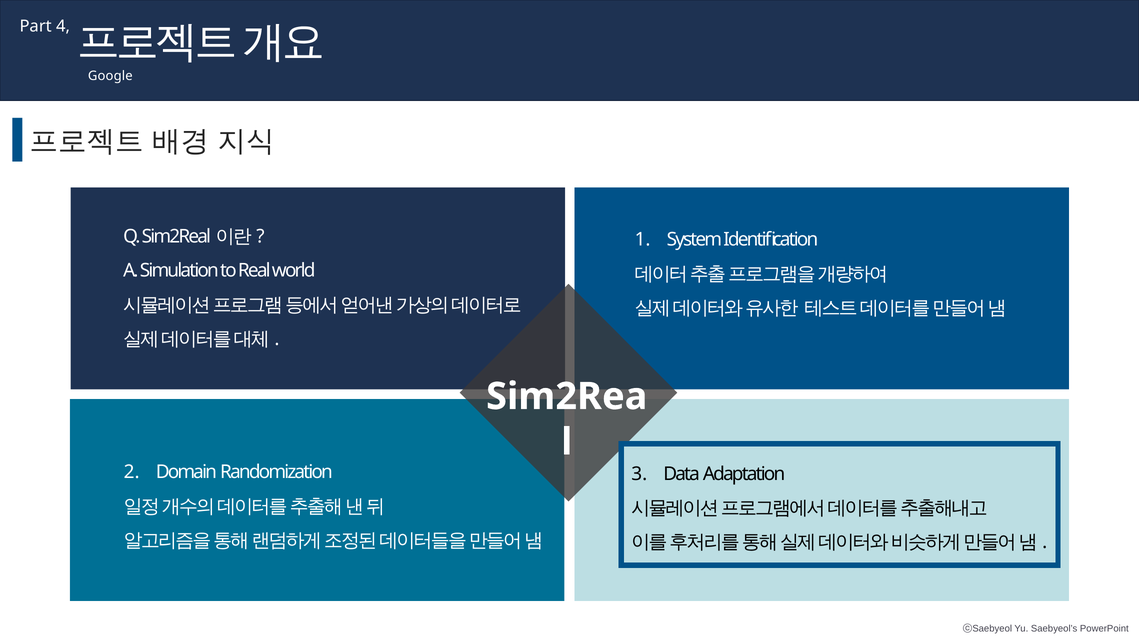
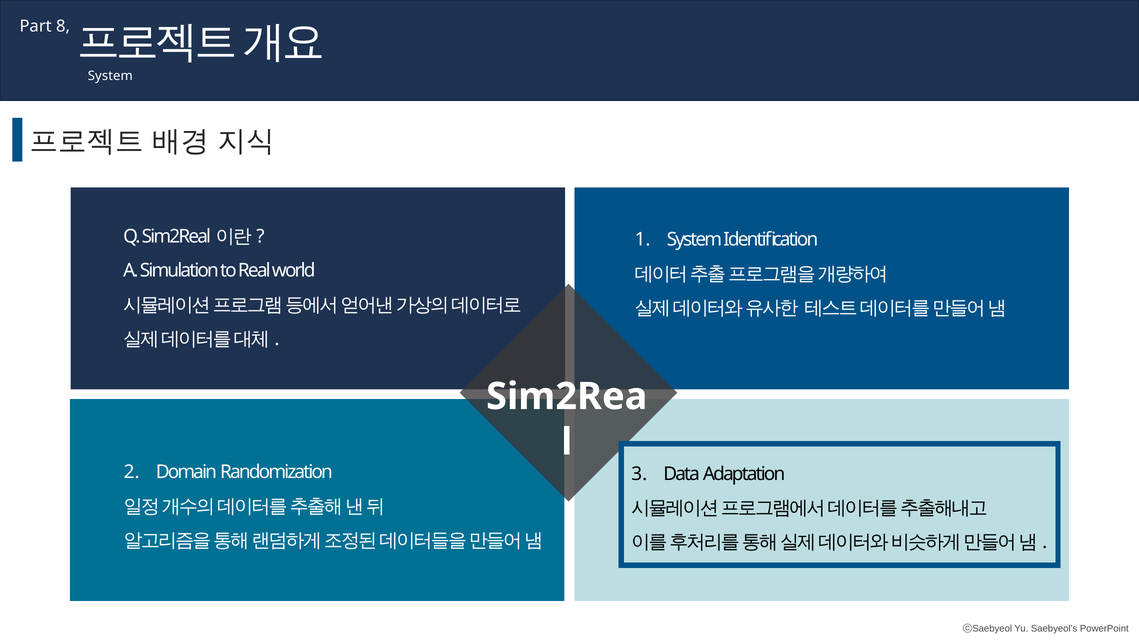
4: 4 -> 8 (63, 26)
Google: Google -> System (110, 76)
